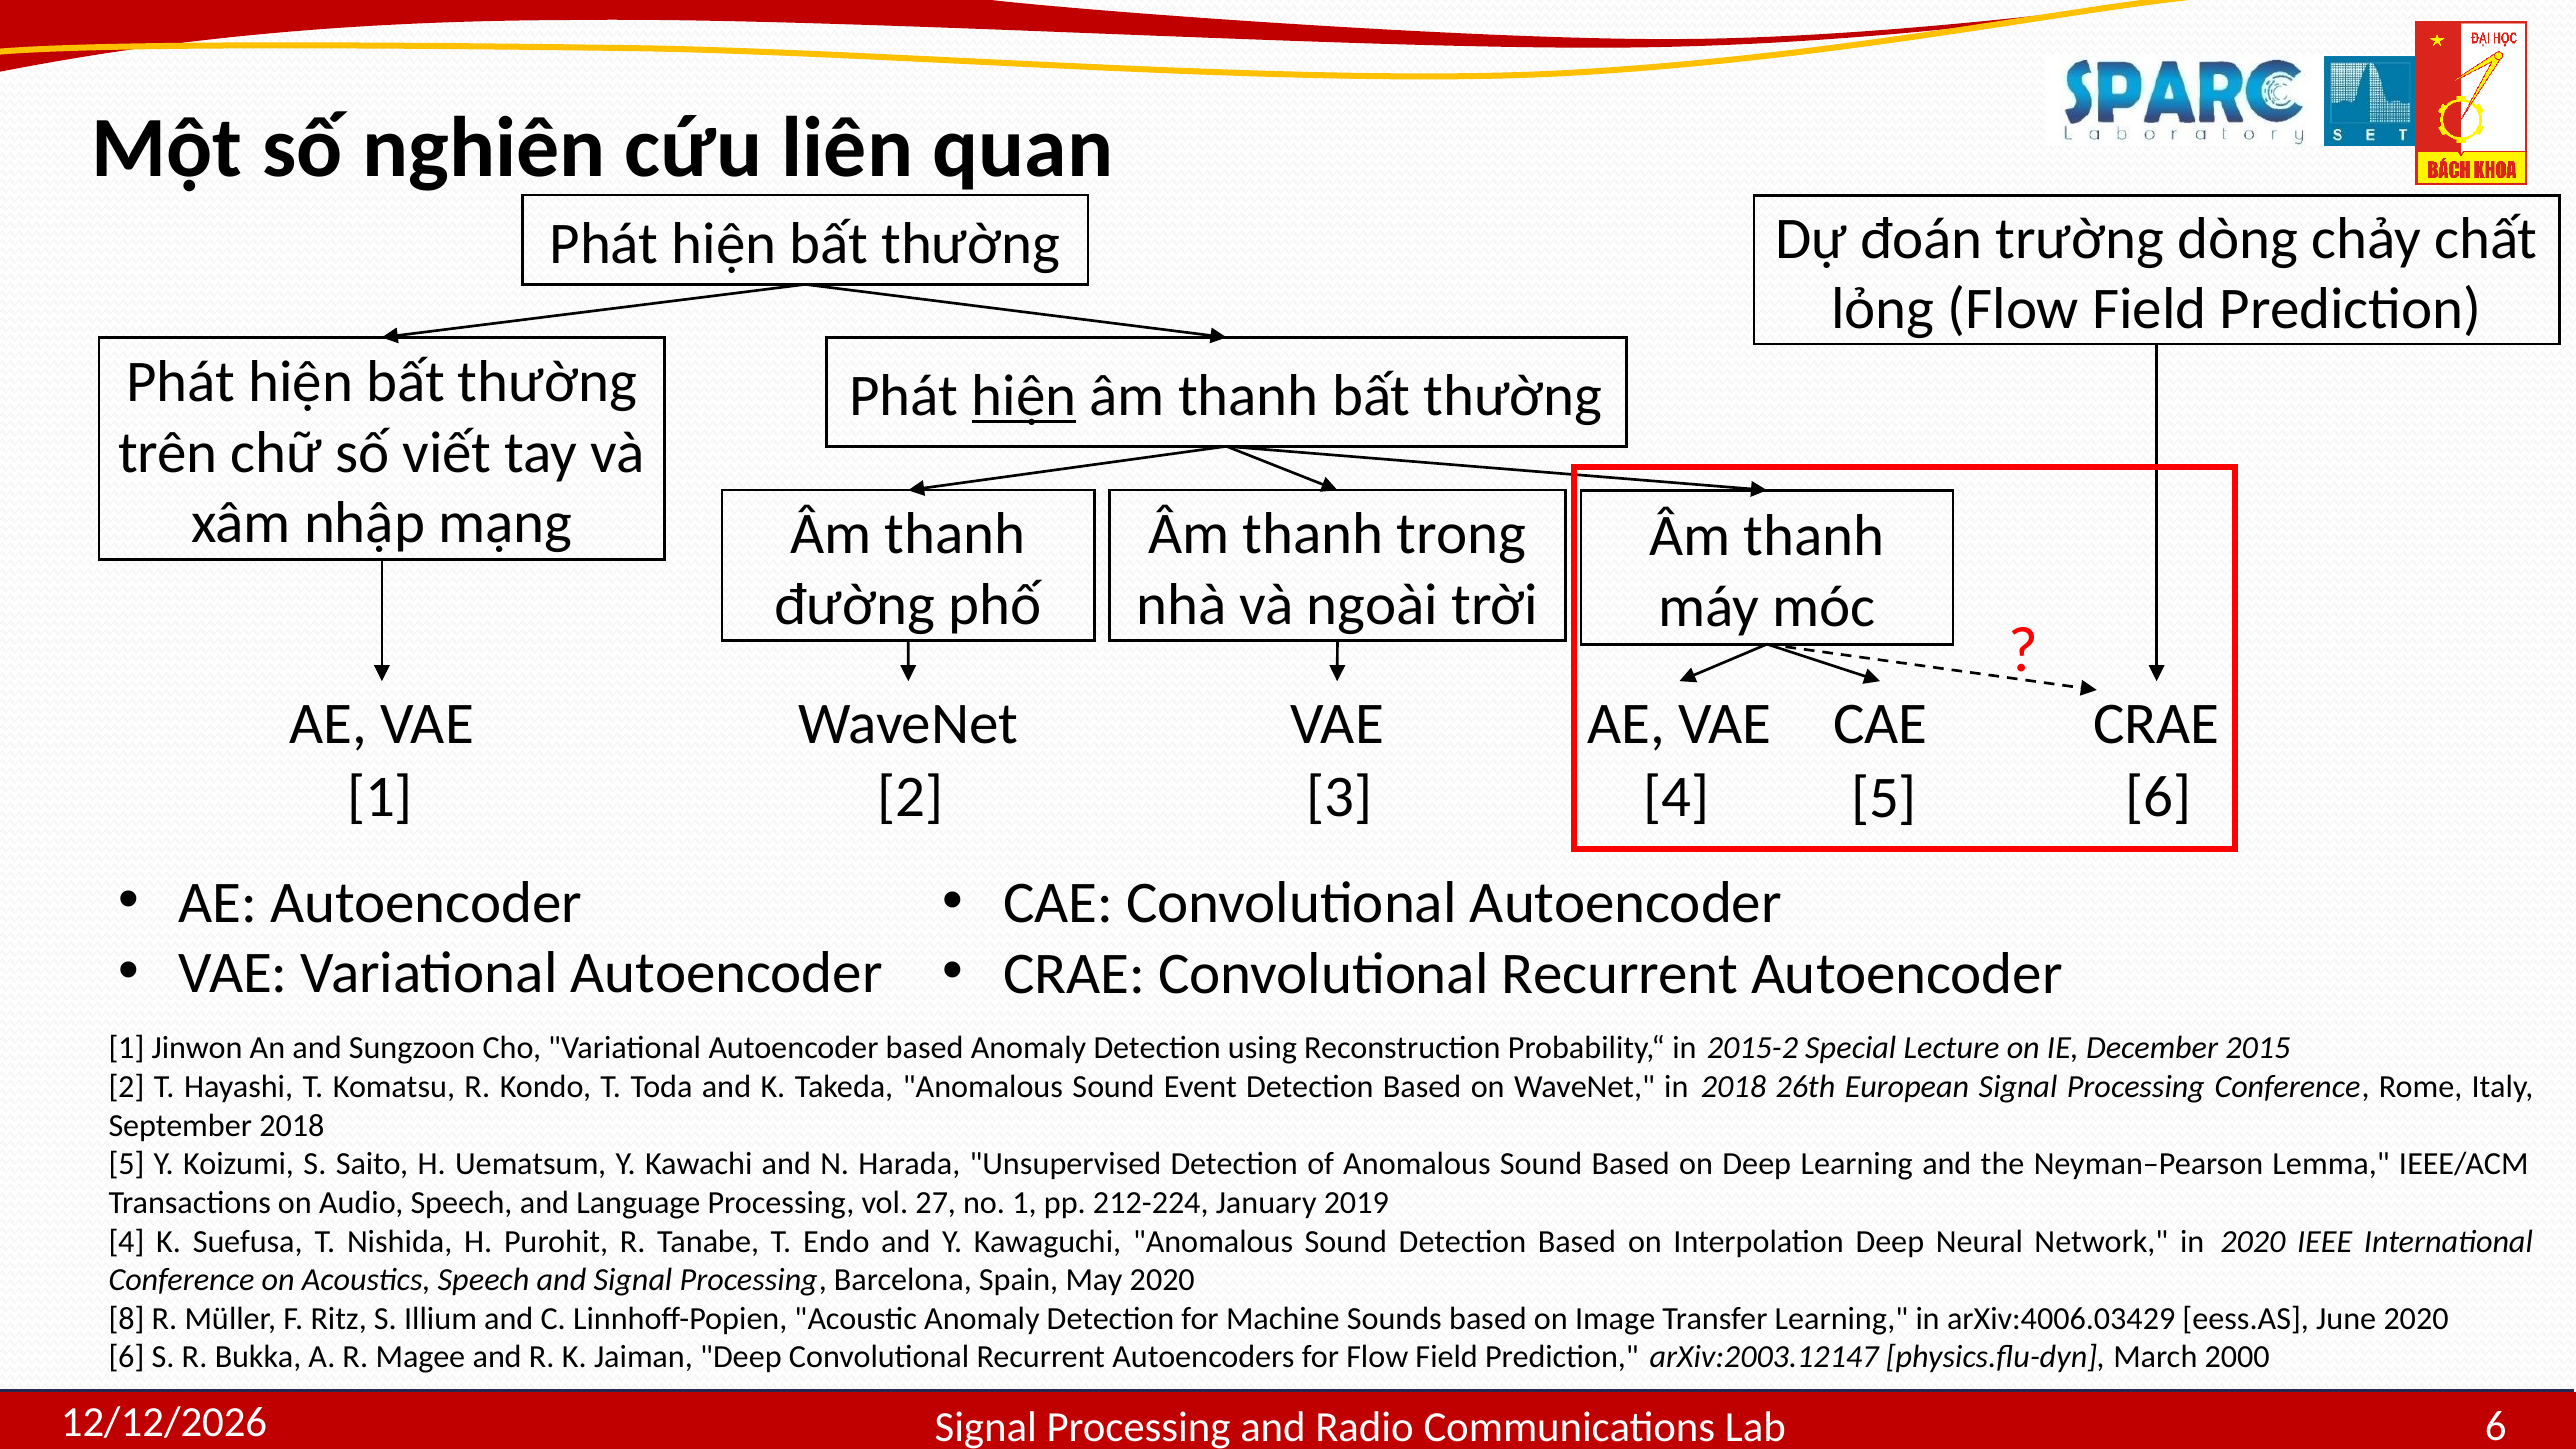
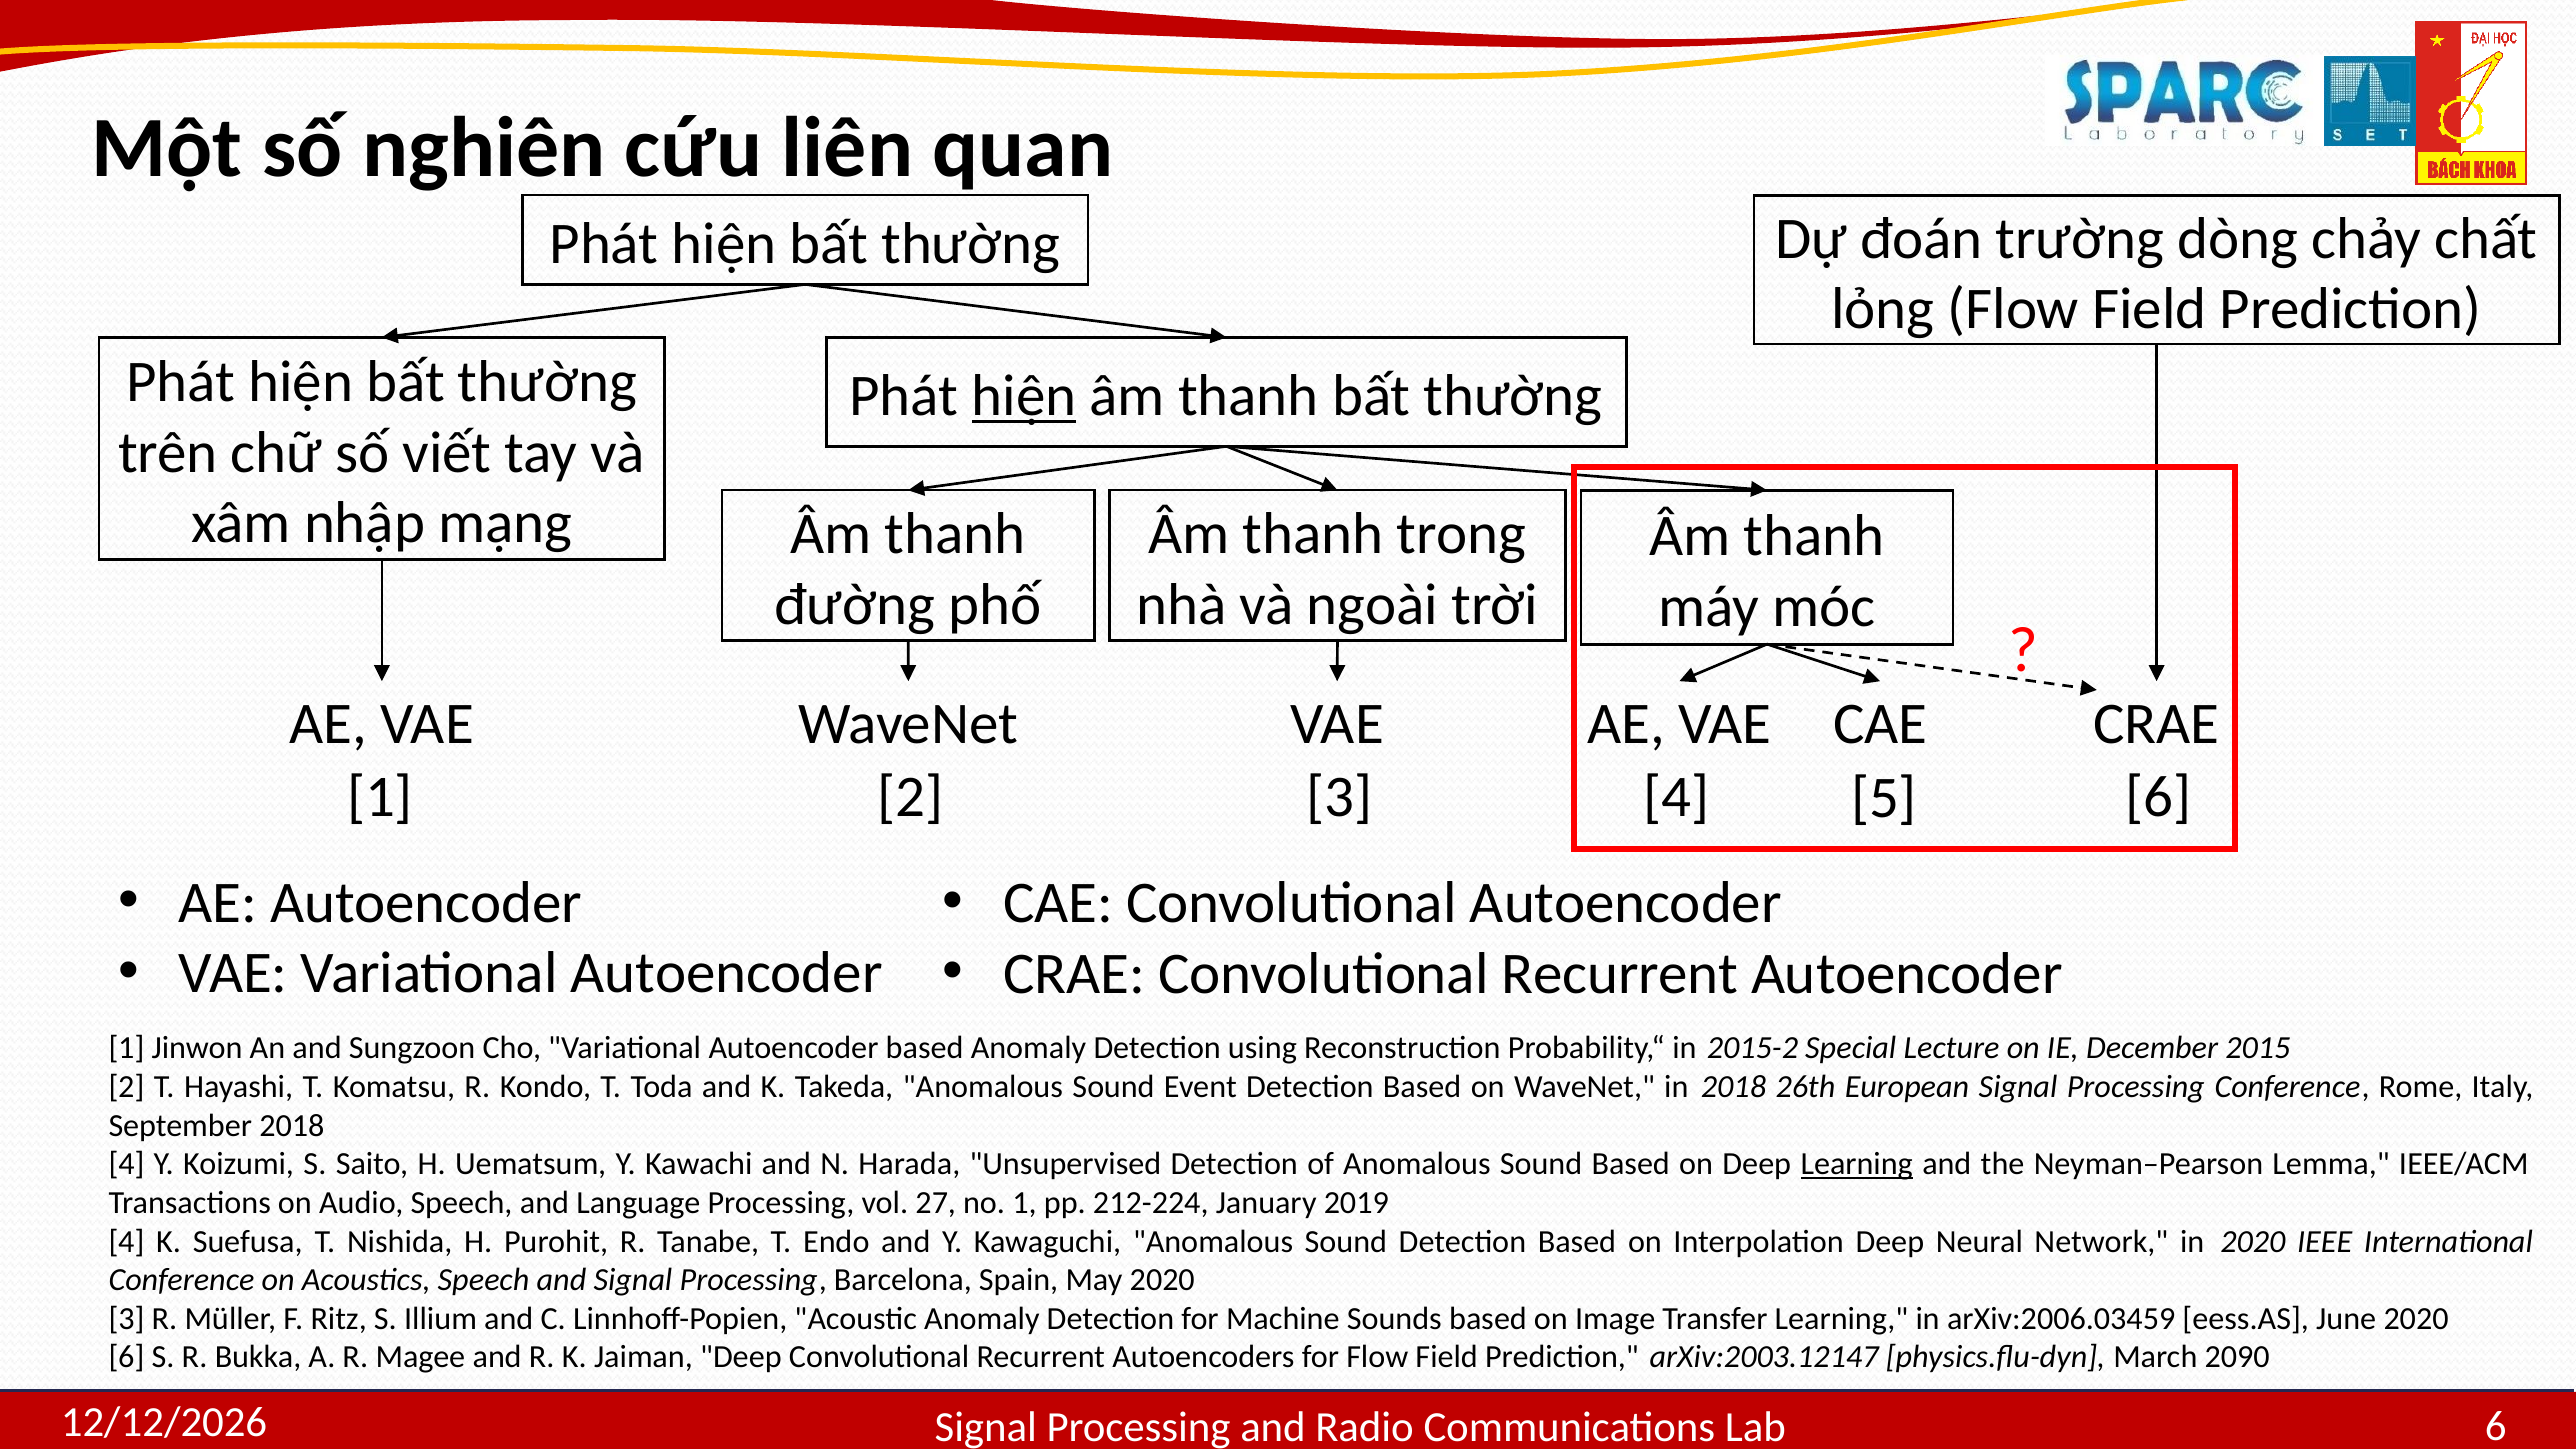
5: 5 -> 4 (126, 1164)
Learning underline: none -> present (1857, 1164)
8: 8 -> 3 (126, 1319)
arXiv:4006.03429: arXiv:4006.03429 -> arXiv:2006.03459 (2061, 1319)
2000: 2000 -> 2090 (2237, 1357)
